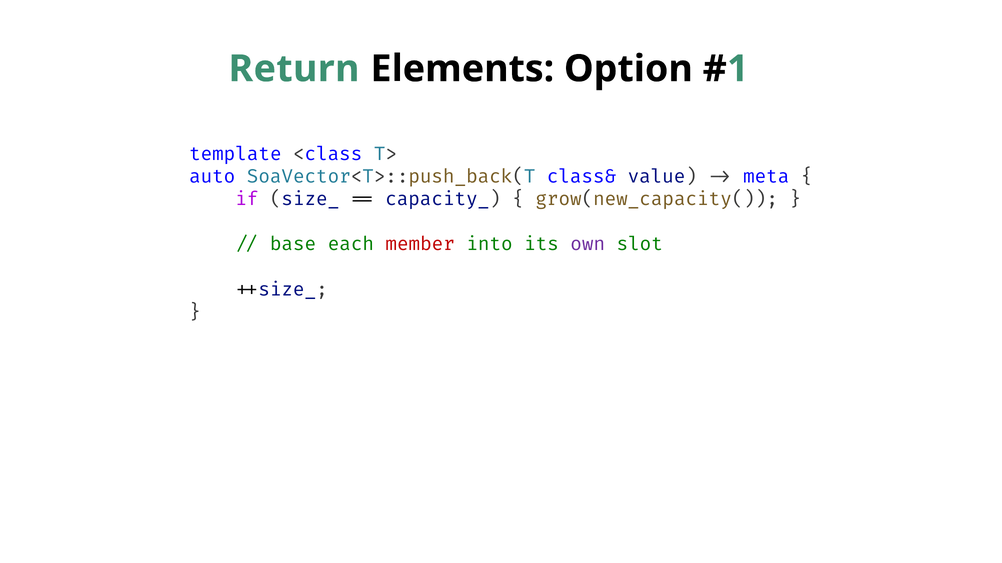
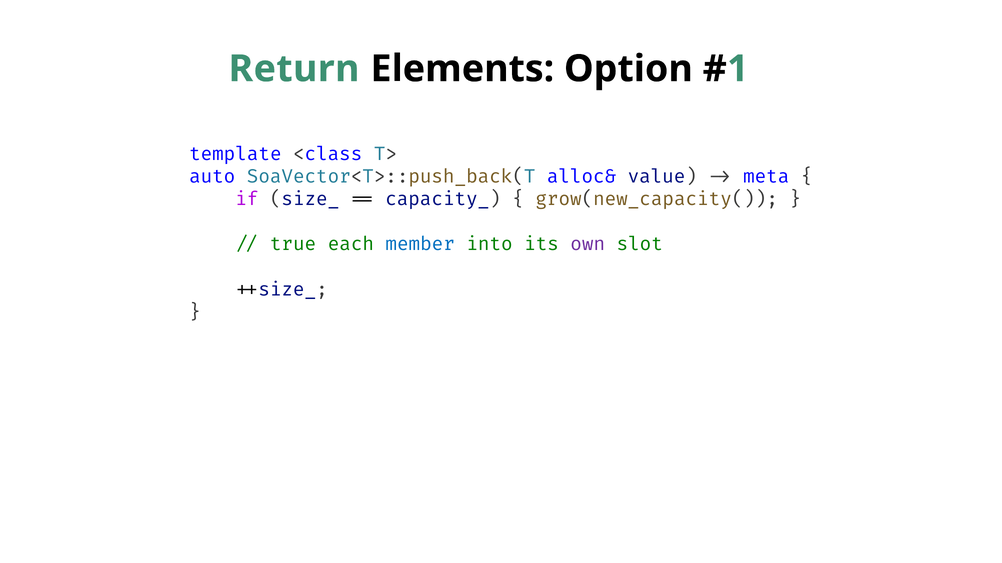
class&: class& -> alloc& (582, 177)
base: base -> true (293, 245)
member colour: red -> blue (420, 245)
